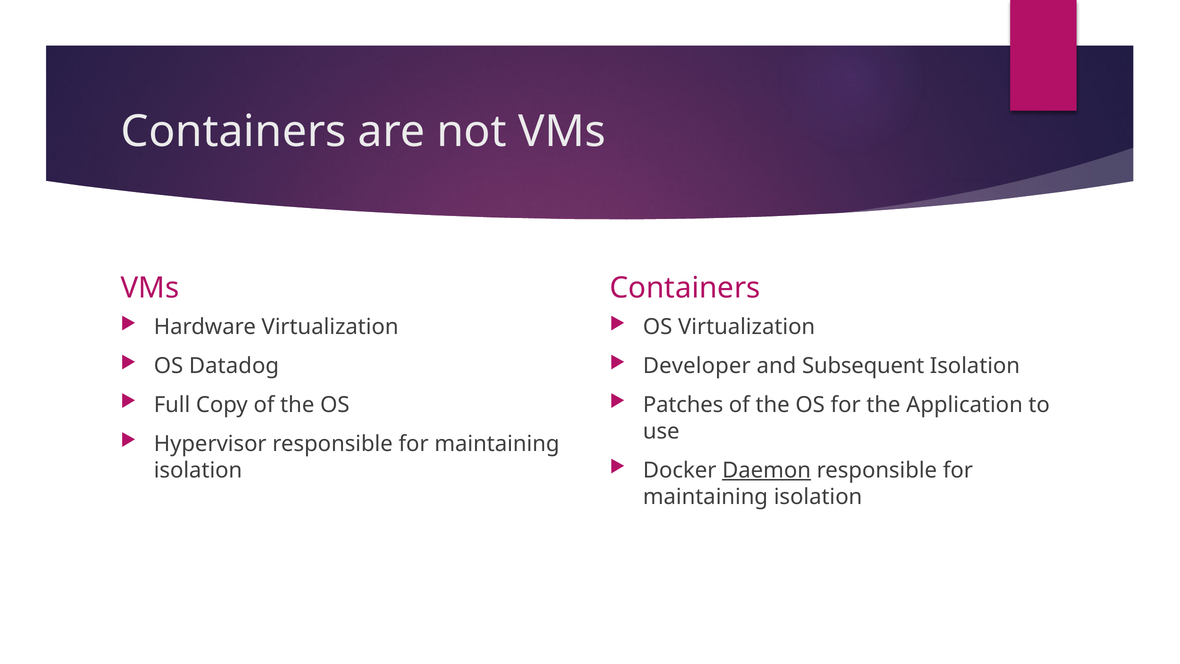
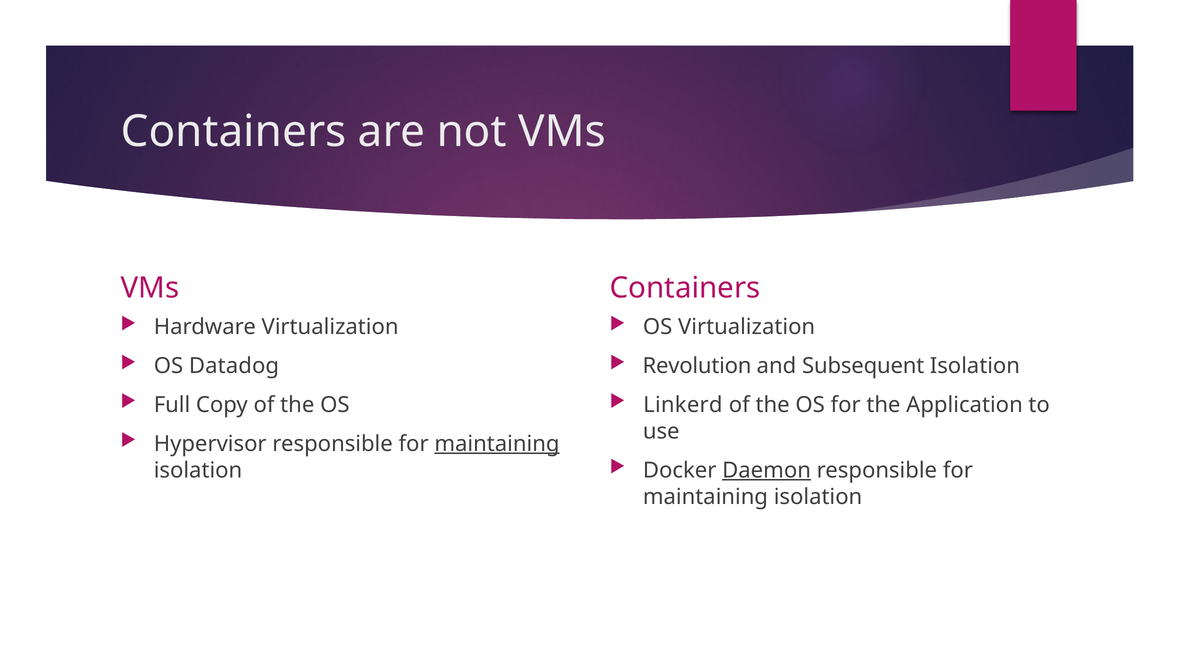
Developer: Developer -> Revolution (697, 366)
Patches: Patches -> Linkerd (683, 405)
maintaining underline: none -> present (497, 444)
